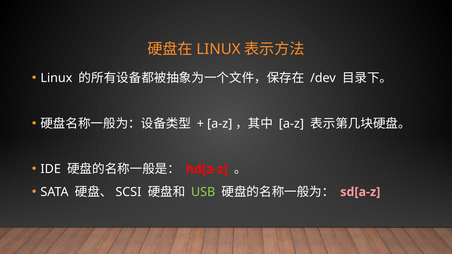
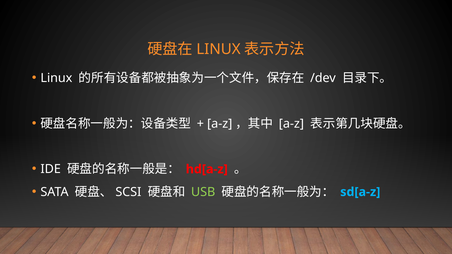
sd[a-z colour: pink -> light blue (360, 192)
